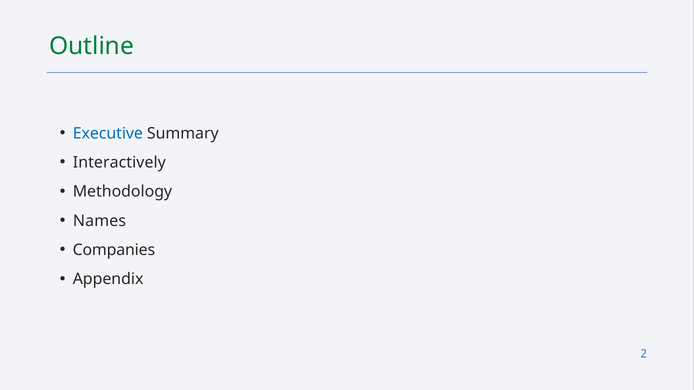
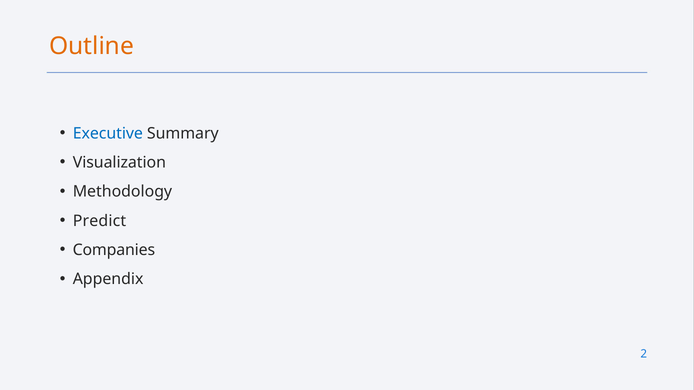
Outline colour: green -> orange (91, 46)
Interactively: Interactively -> Visualization (119, 163)
Names: Names -> Predict (100, 221)
